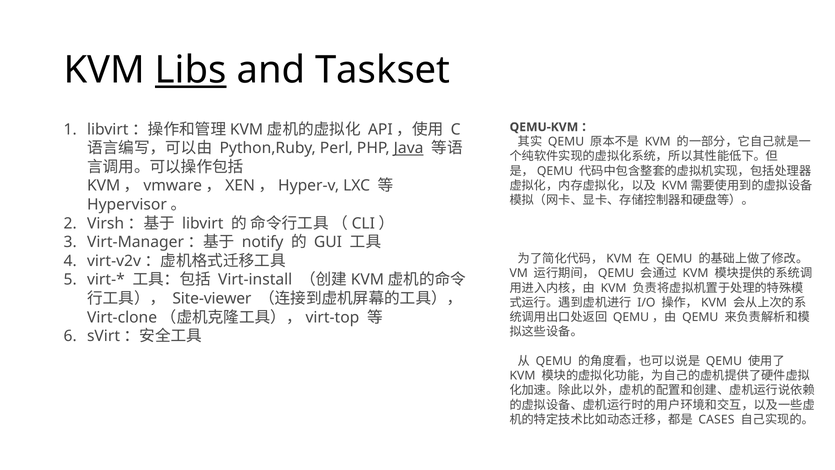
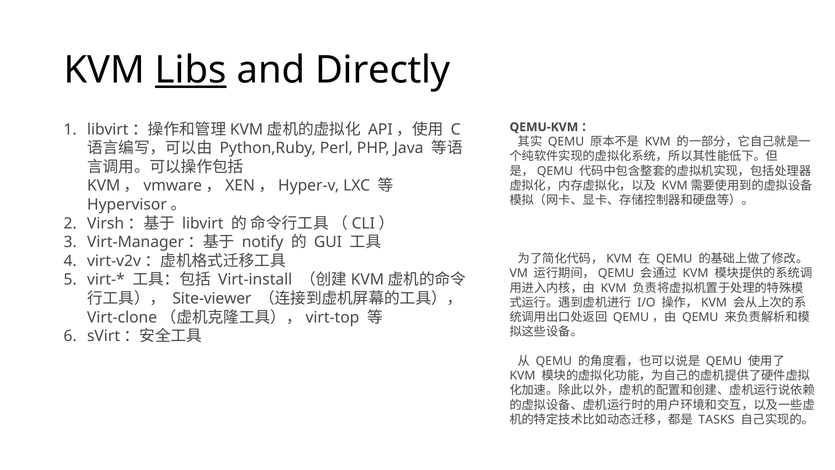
Taskset: Taskset -> Directly (383, 70)
Java underline: present -> none (409, 148)
CASES: CASES -> TASKS (716, 419)
